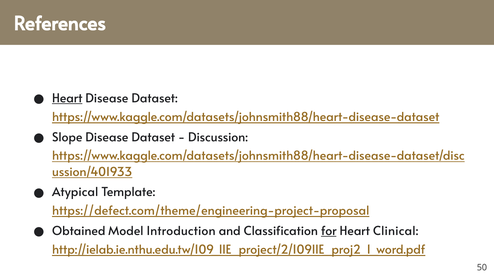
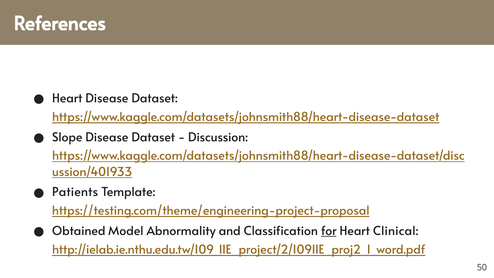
Heart underline: present -> none (67, 98)
Atypical: Atypical -> Patients (75, 192)
https://defect.com/theme/engineering-project-proposal: https://defect.com/theme/engineering-project-proposal -> https://testing.com/theme/engineering-project-proposal (211, 211)
Introduction: Introduction -> Abnormality (181, 231)
